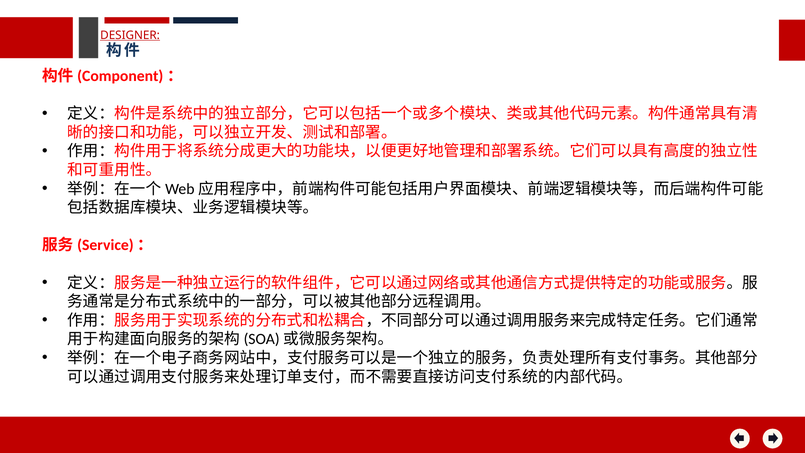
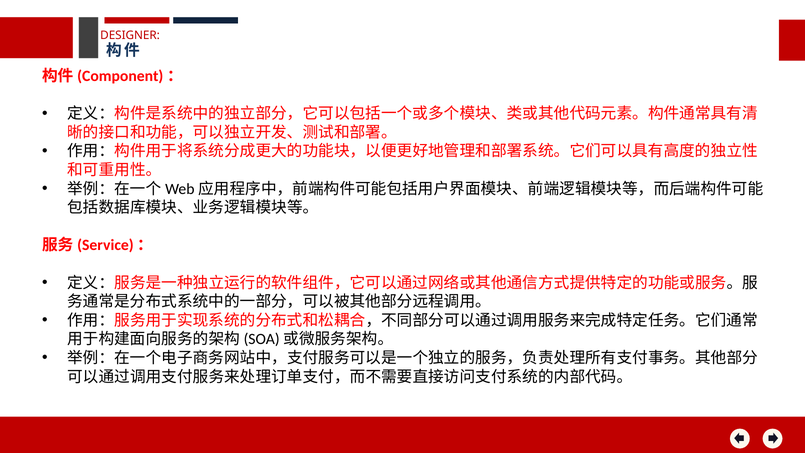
DESIGNER underline: present -> none (130, 35)
